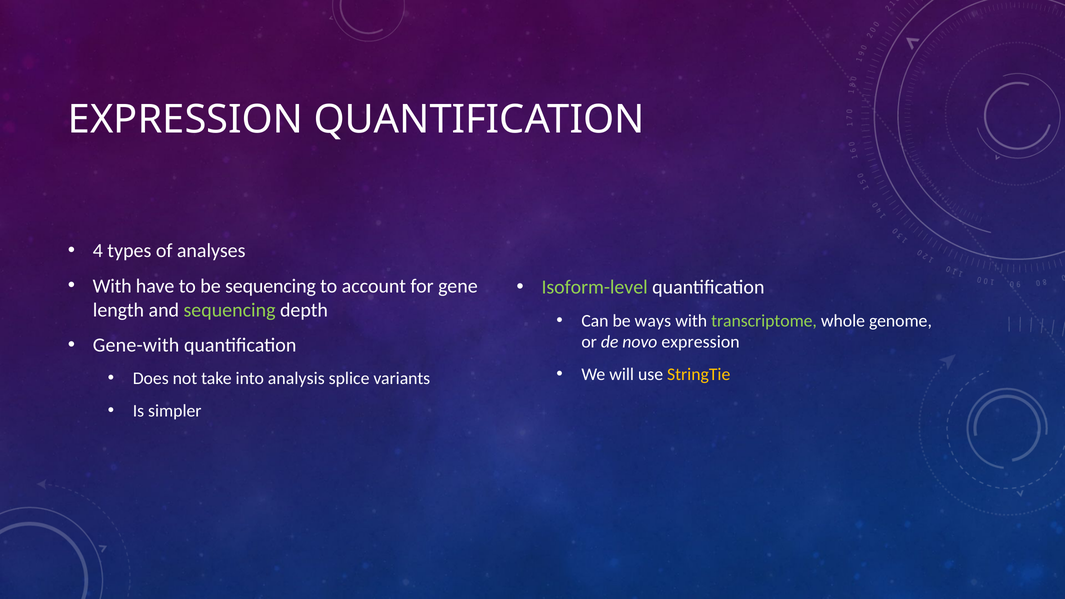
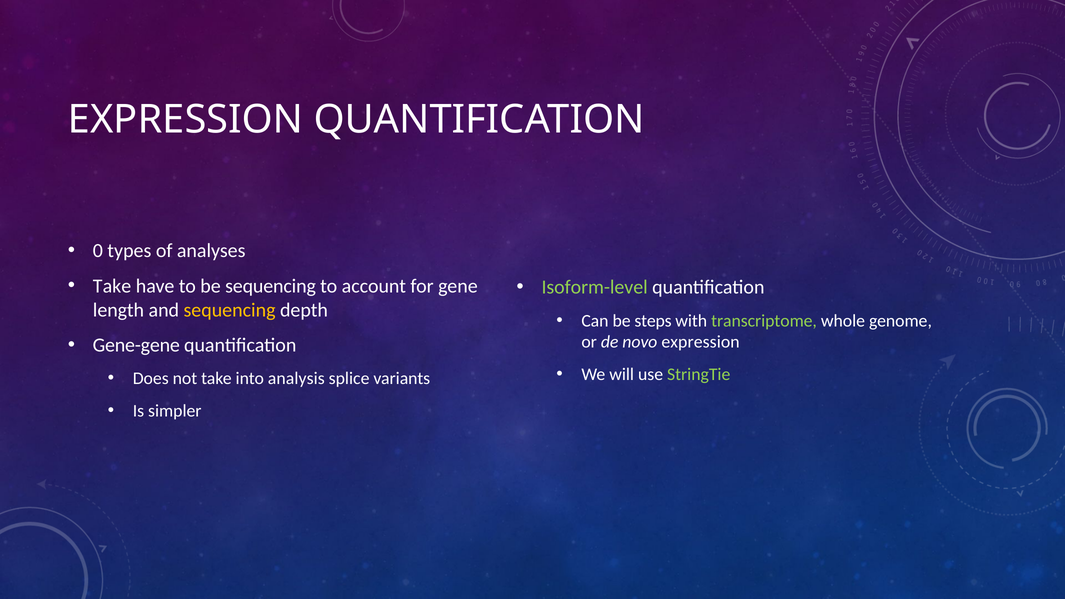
4: 4 -> 0 (98, 251)
With: With -> Take (112, 286)
sequencing colour: light green -> yellow (230, 310)
ways: ways -> steps (653, 321)
Gene-with: Gene-with -> Gene-gene (136, 345)
StringTie colour: yellow -> light green (699, 374)
